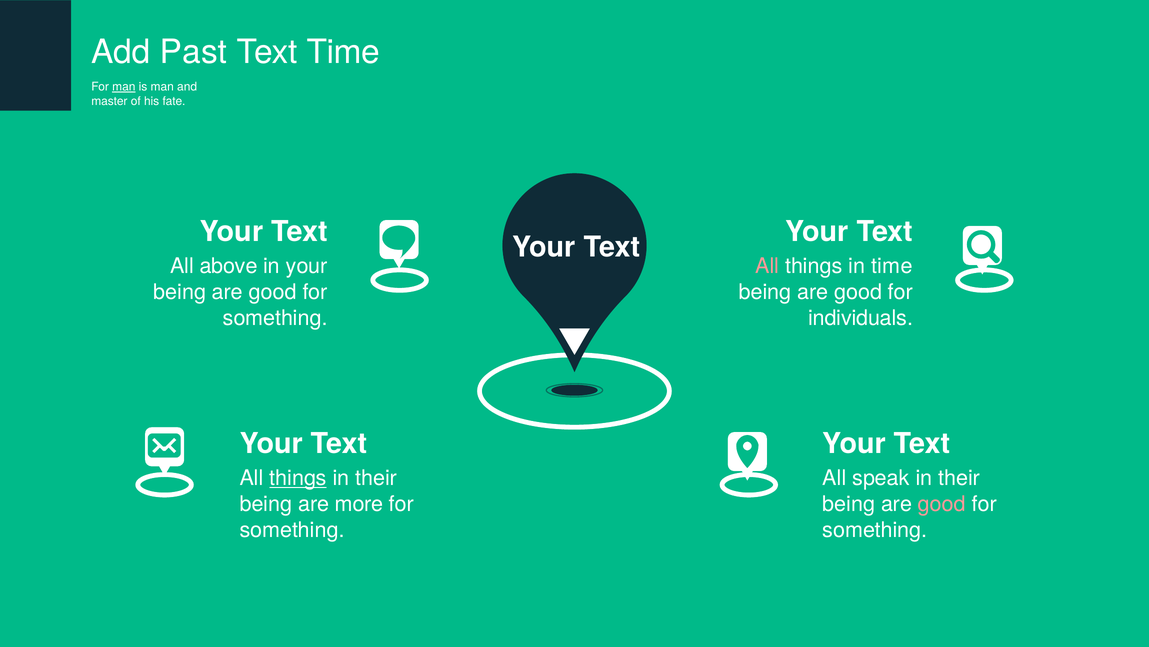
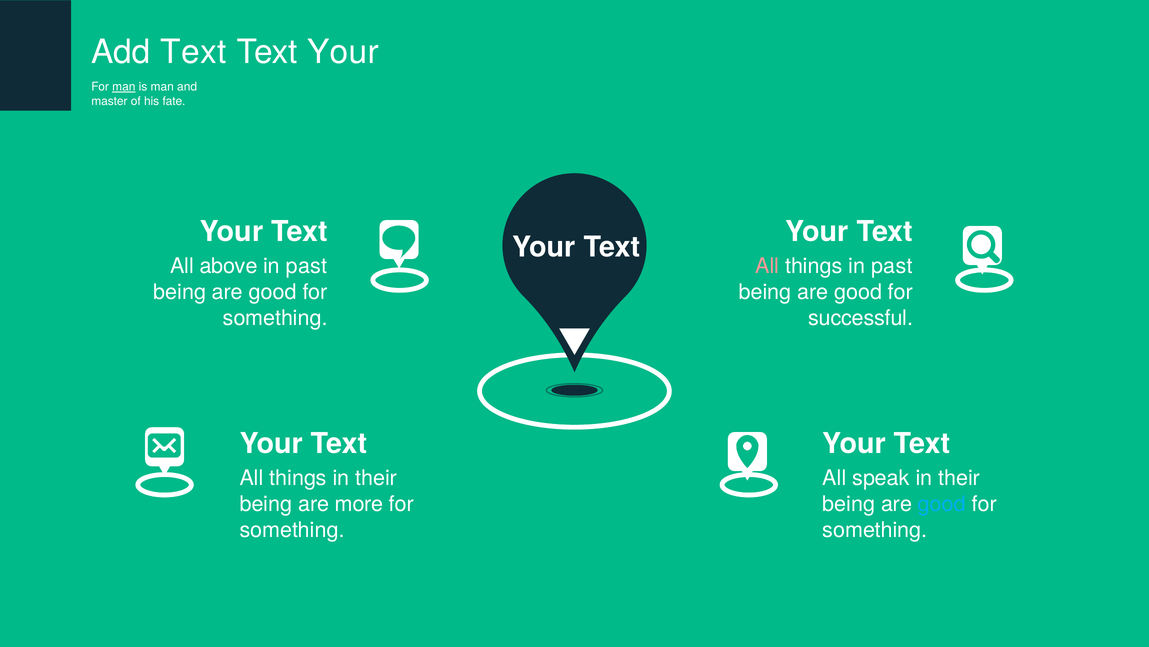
Add Past: Past -> Text (193, 52)
Time: Time -> Your (343, 52)
your: your -> past (307, 266)
things in time: time -> past (892, 266)
individuals: individuals -> successful (861, 318)
things underline: present -> none (298, 478)
good colour: pink -> light blue (942, 504)
